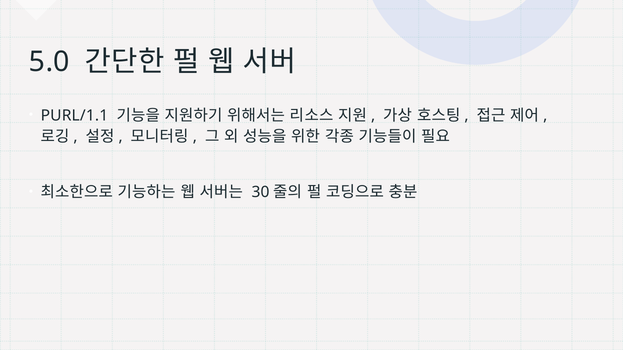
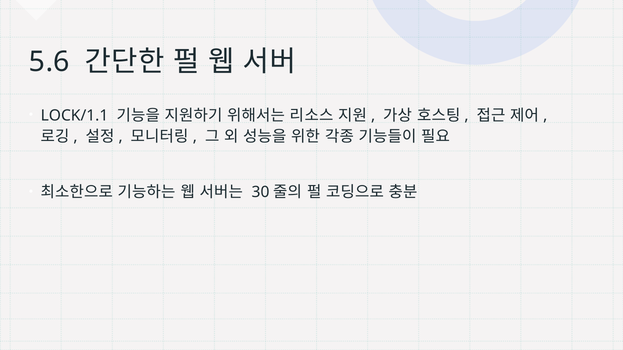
5.0: 5.0 -> 5.6 (49, 62)
PURL/1.1: PURL/1.1 -> LOCK/1.1 (74, 116)
